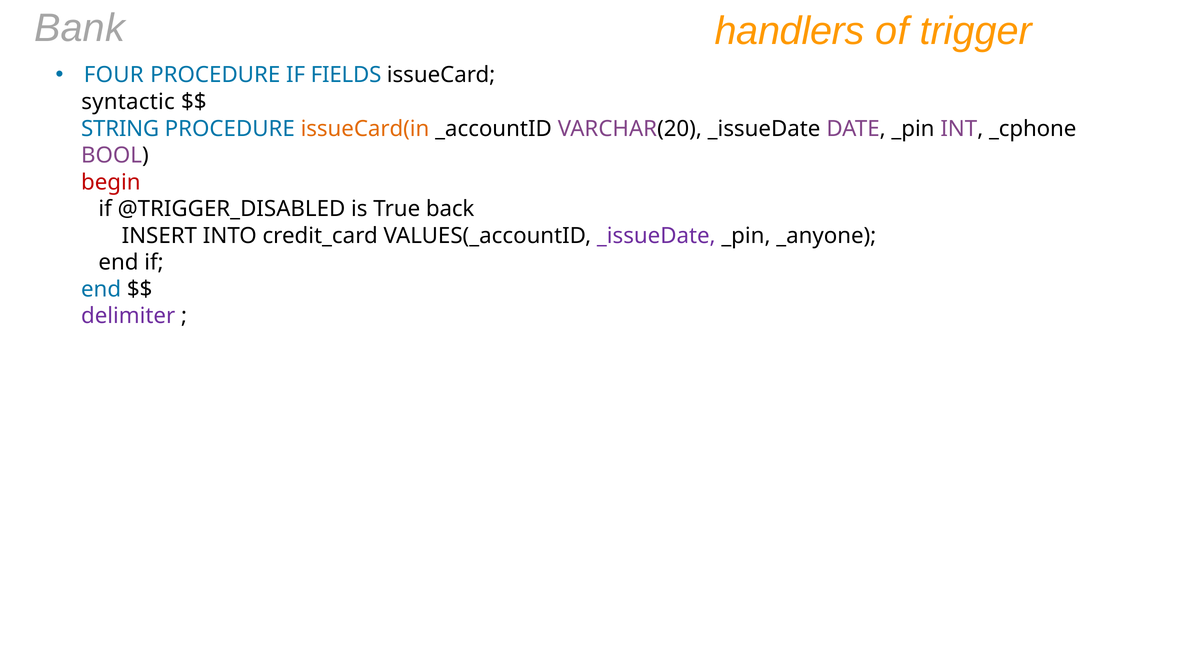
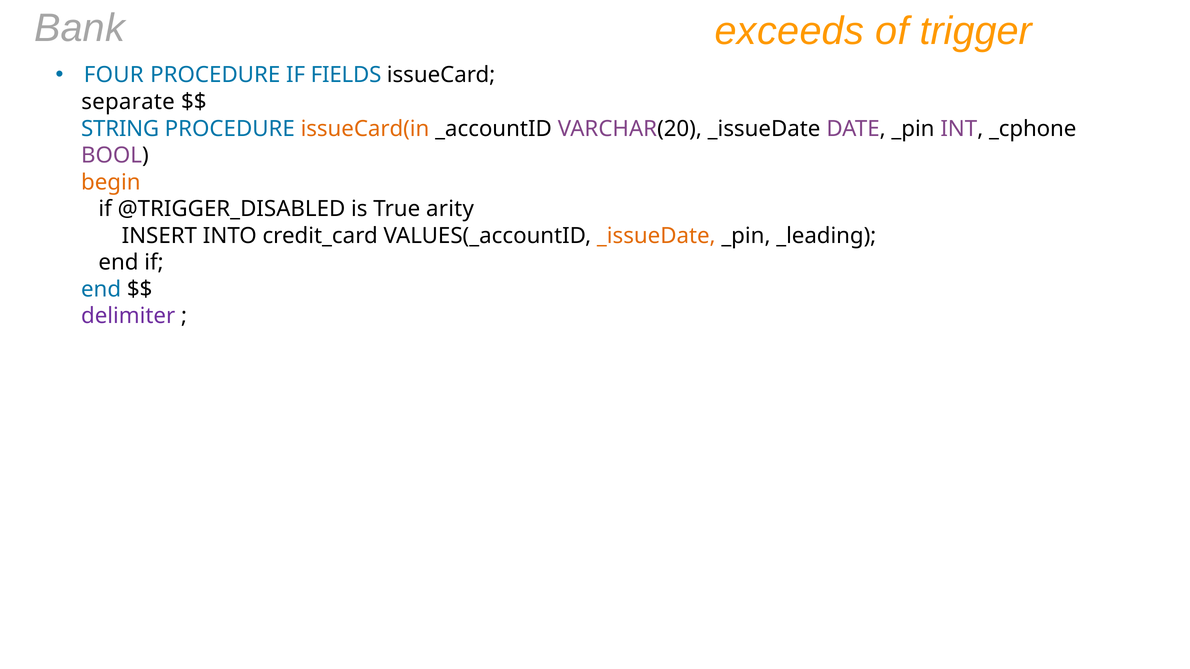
handlers: handlers -> exceeds (789, 31)
syntactic: syntactic -> separate (128, 102)
begin colour: red -> orange (111, 182)
back: back -> arity (450, 209)
_issueDate colour: purple -> orange (656, 236)
_anyone: _anyone -> _leading (826, 236)
